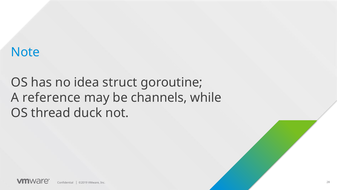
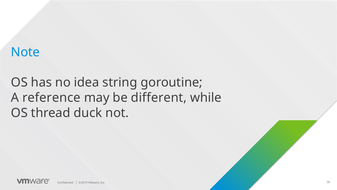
struct: struct -> string (120, 82)
channels: channels -> different (159, 98)
